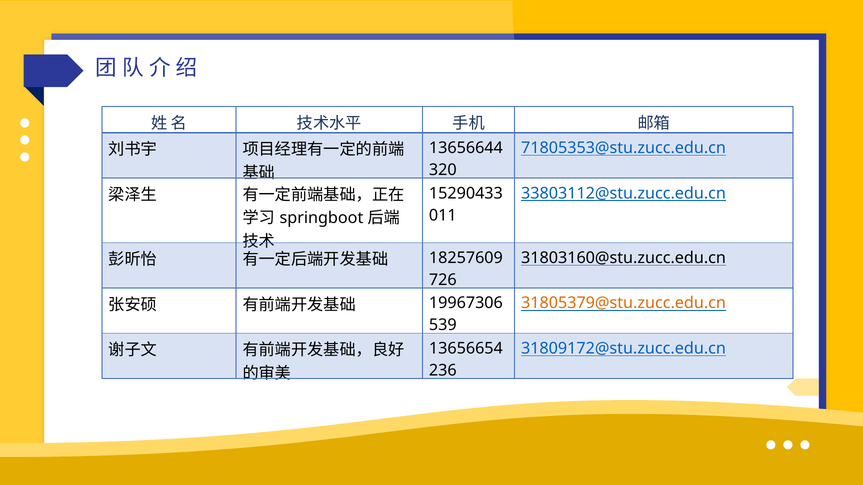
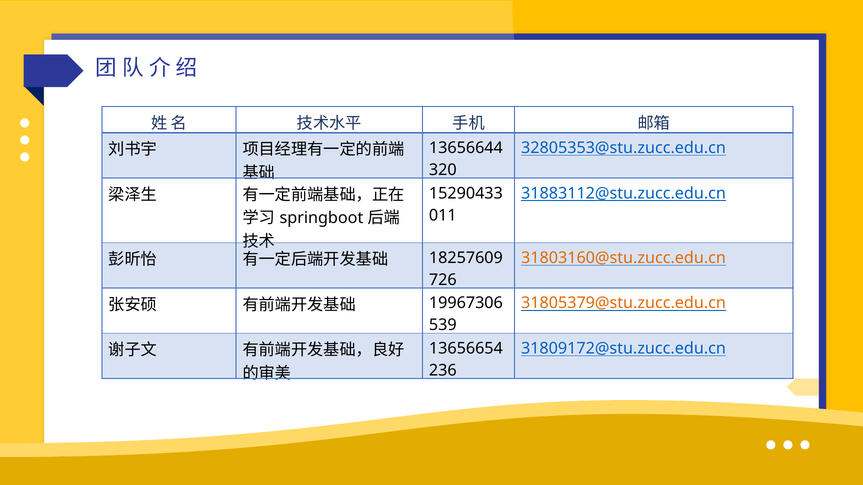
71805353@stu.zucc.edu.cn: 71805353@stu.zucc.edu.cn -> 32805353@stu.zucc.edu.cn (624, 148)
33803112@stu.zucc.edu.cn: 33803112@stu.zucc.edu.cn -> 31883112@stu.zucc.edu.cn (624, 193)
31803160@stu.zucc.edu.cn colour: black -> orange (624, 258)
